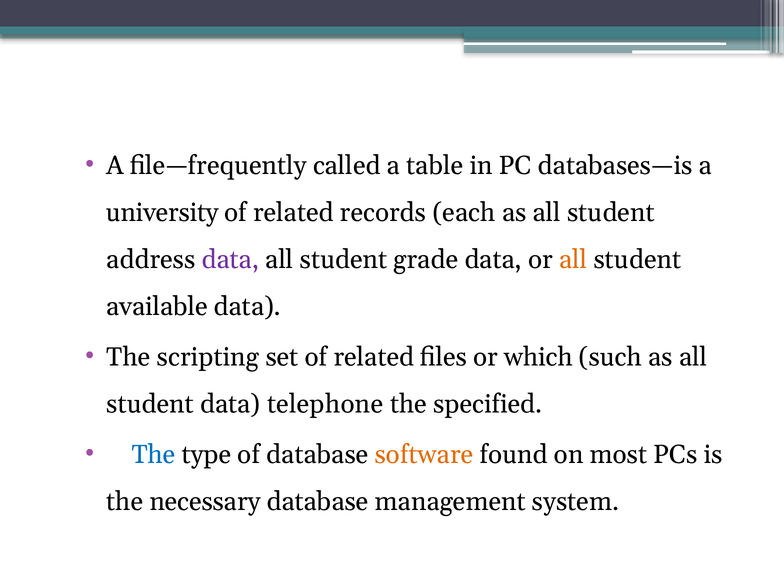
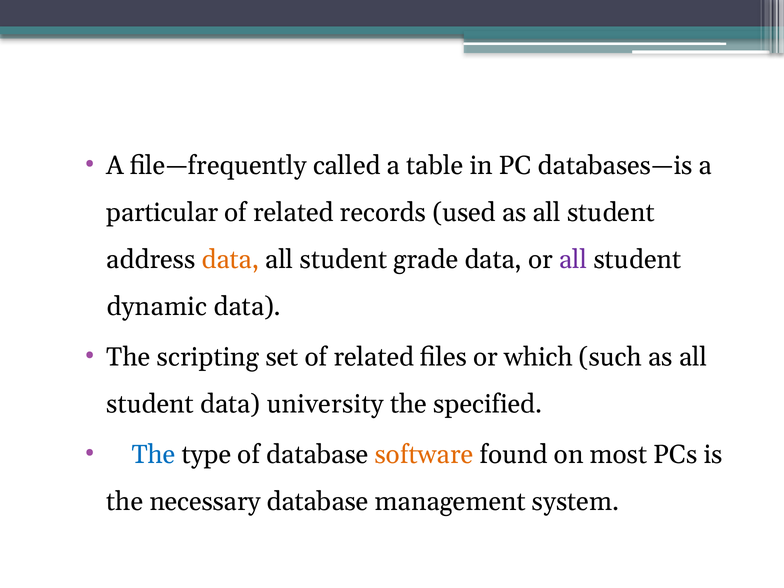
university: university -> particular (162, 213)
each: each -> used (464, 213)
data colour: purple -> orange (230, 260)
all colour: orange -> purple (573, 260)
available: available -> dynamic (157, 307)
telephone: telephone -> university (325, 404)
